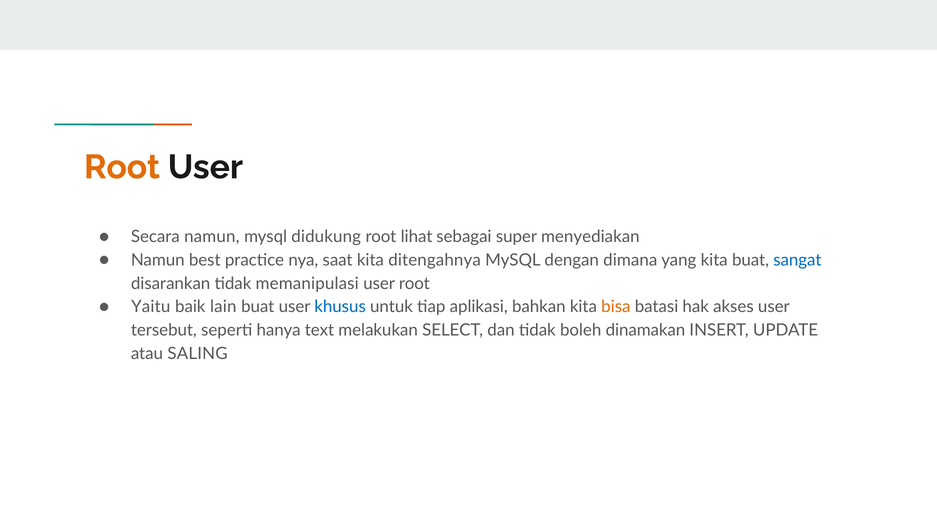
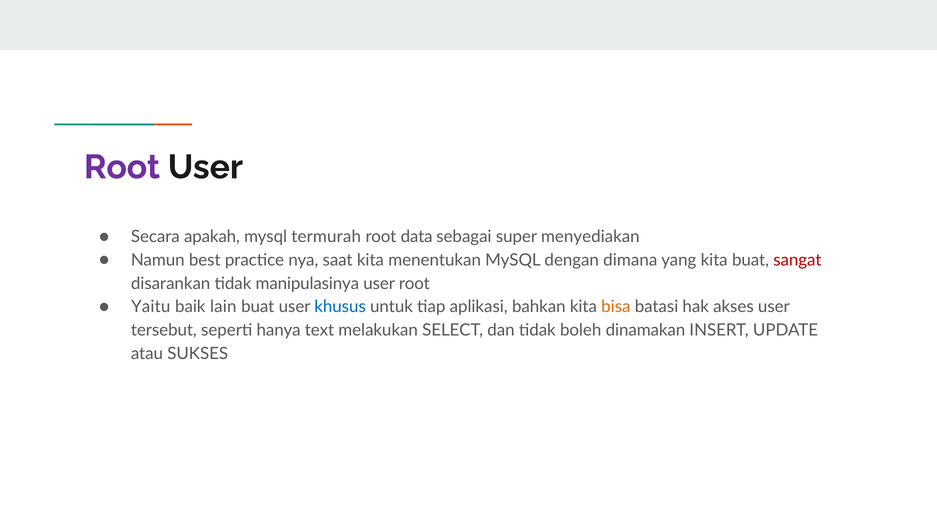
Root colour: orange -> purple (122, 167)
Secara namun: namun -> apakah (212, 237)
didukung: didukung -> termurah (326, 237)
lihat: lihat -> data (417, 237)
ditengahnya: ditengahnya -> menentukan (435, 260)
sangat colour: blue -> red (797, 260)
memanipulasi: memanipulasi -> manipulasinya (307, 283)
SALING: SALING -> SUKSES (198, 354)
